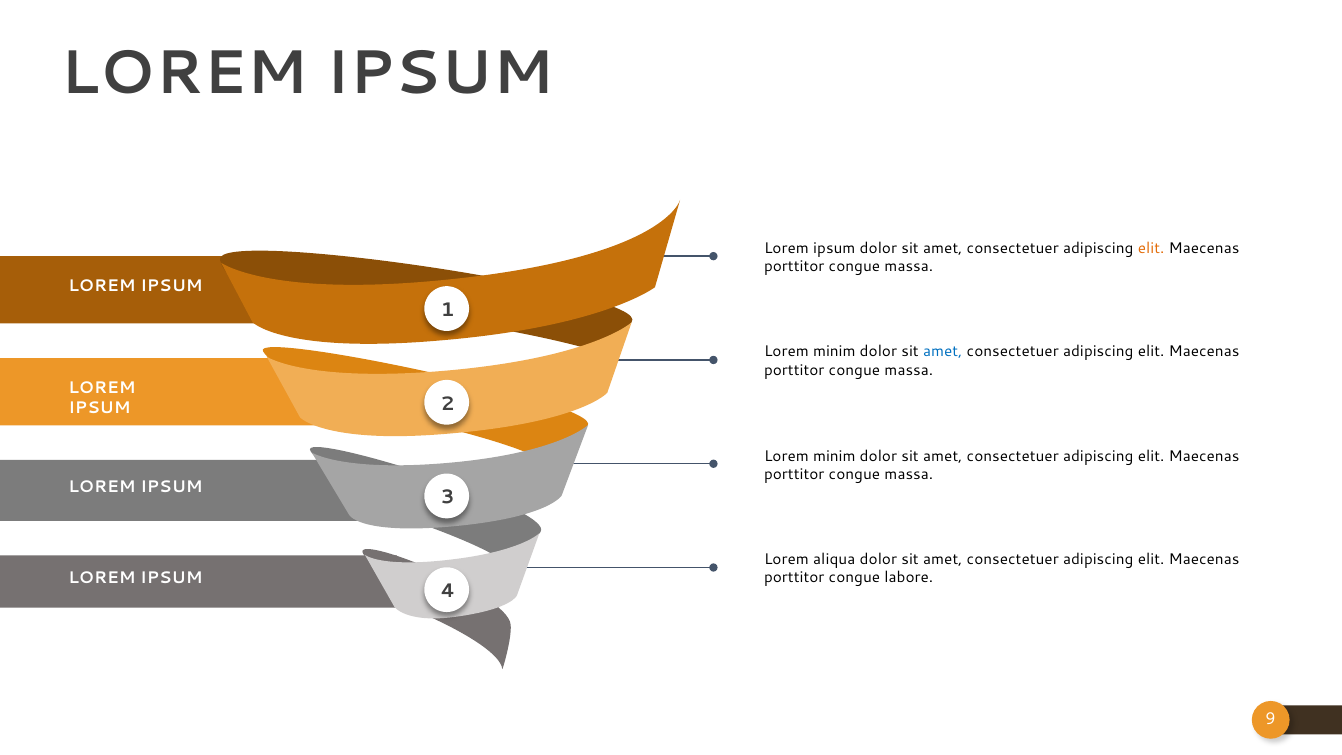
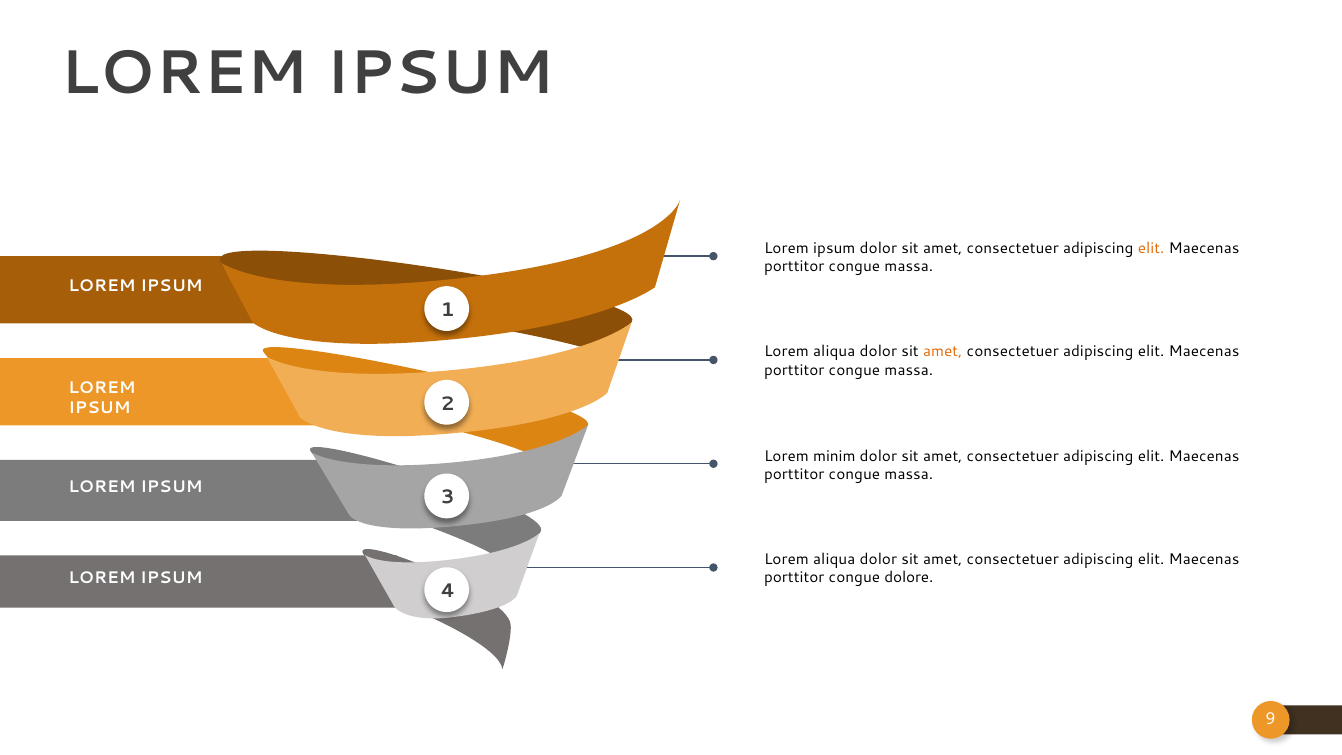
minim: minim -> aliqua (834, 352)
amet colour: blue -> orange (943, 352)
labore: labore -> dolore (909, 577)
